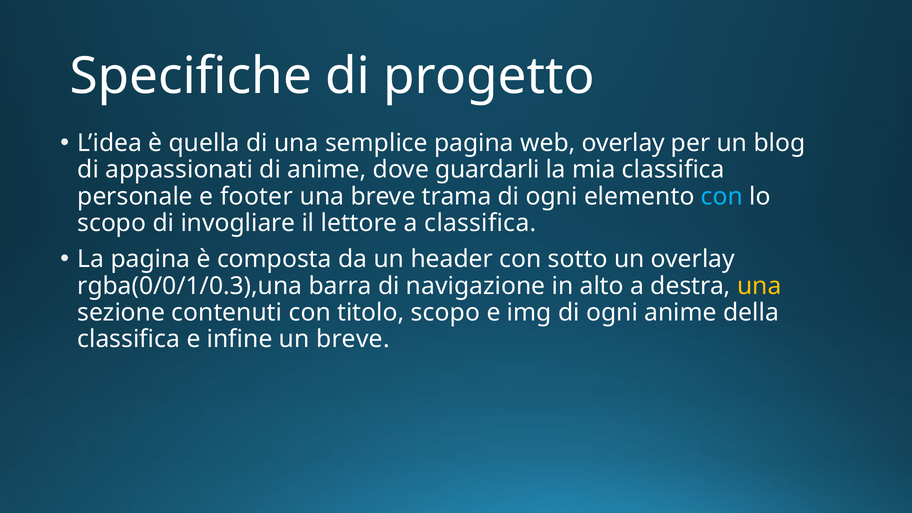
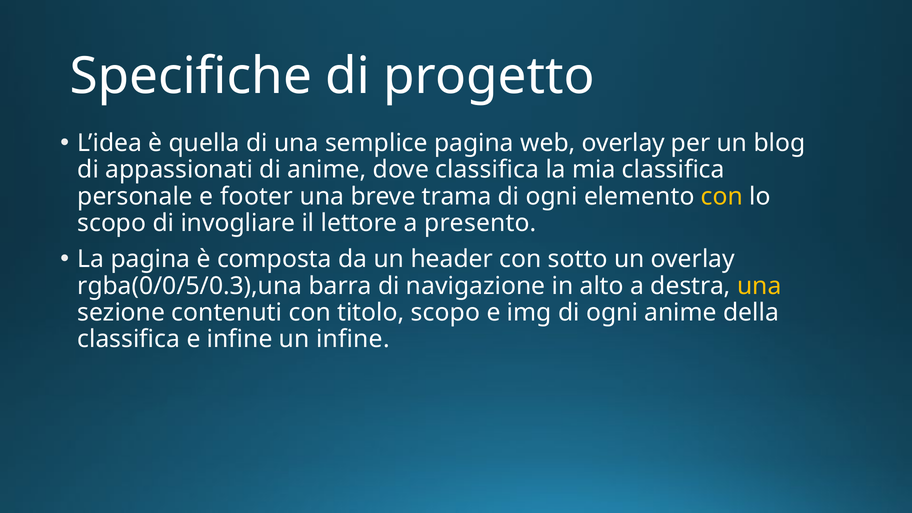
dove guardarli: guardarli -> classifica (487, 170)
con colour: light blue -> yellow (722, 196)
a classifica: classifica -> presento (480, 223)
rgba(0/0/1/0.3),una: rgba(0/0/1/0.3),una -> rgba(0/0/5/0.3),una (190, 286)
un breve: breve -> infine (353, 339)
